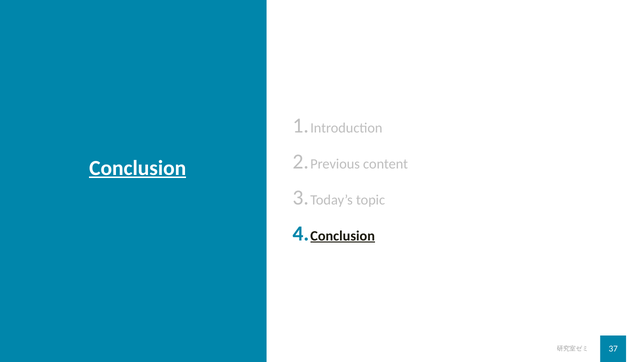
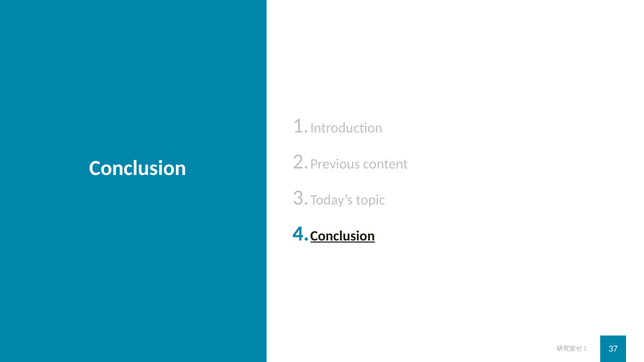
Conclusion underline: present -> none (138, 168)
